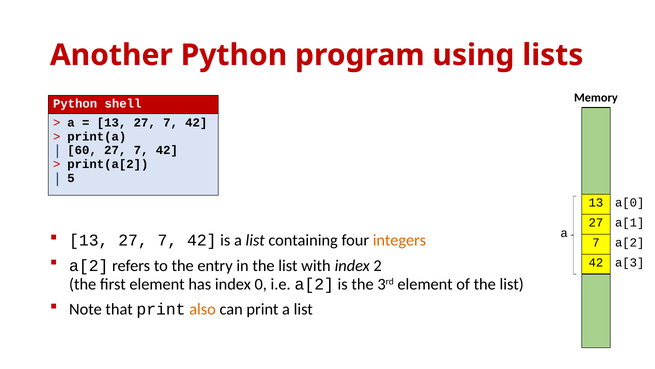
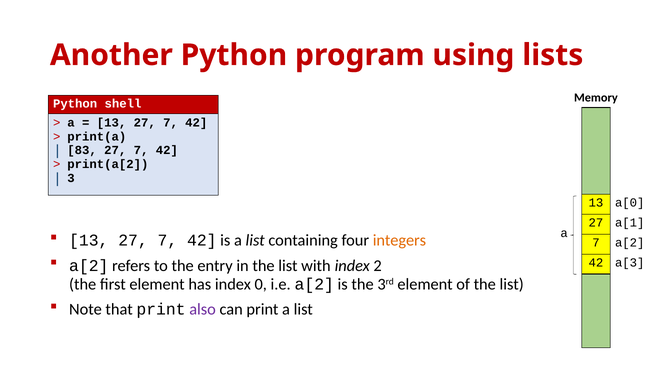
60: 60 -> 83 (82, 150)
5: 5 -> 3 (71, 178)
also colour: orange -> purple (203, 309)
